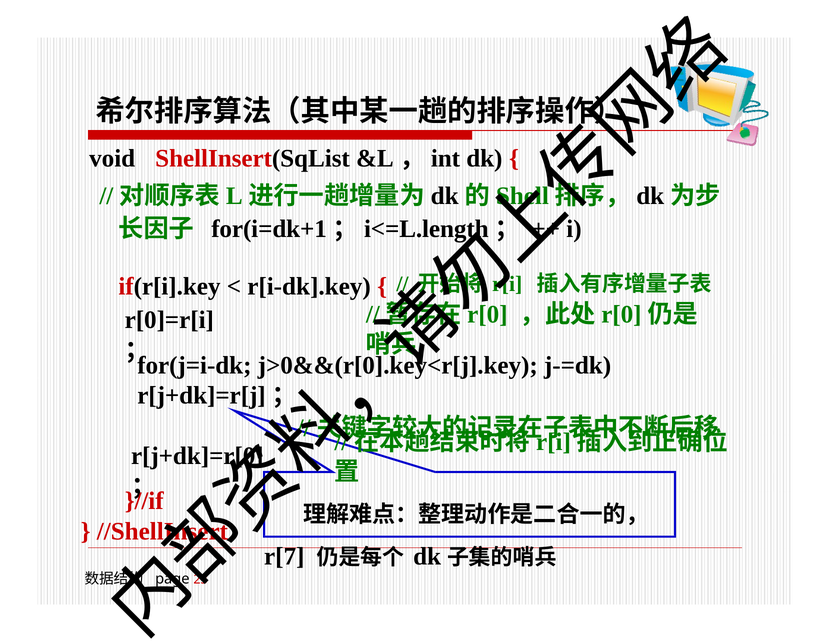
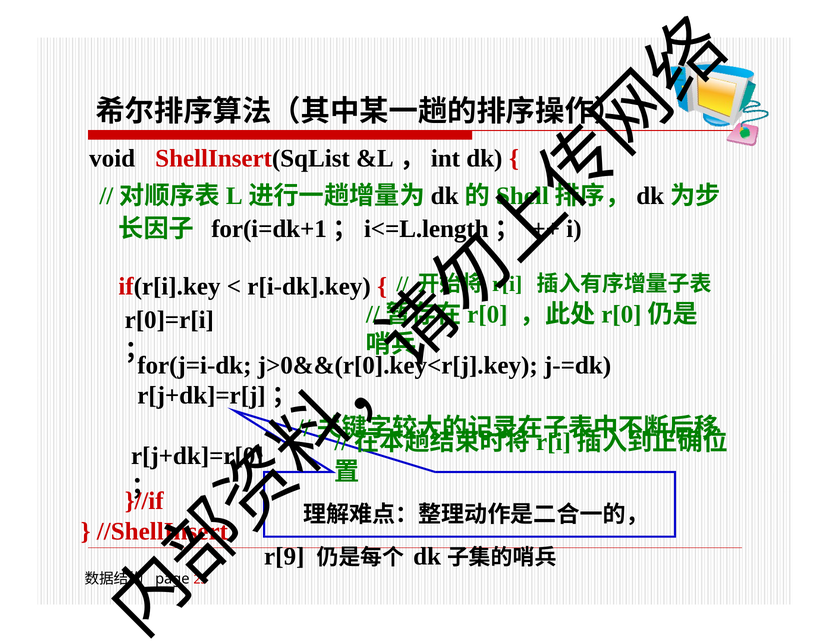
r[7: r[7 -> r[9 (284, 556)
